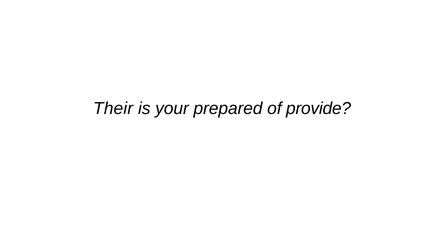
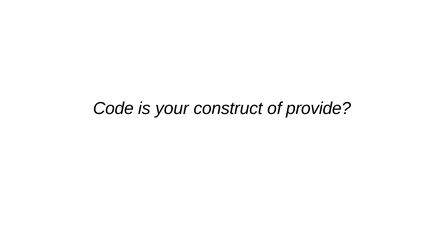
Their: Their -> Code (113, 108)
prepared: prepared -> construct (228, 108)
